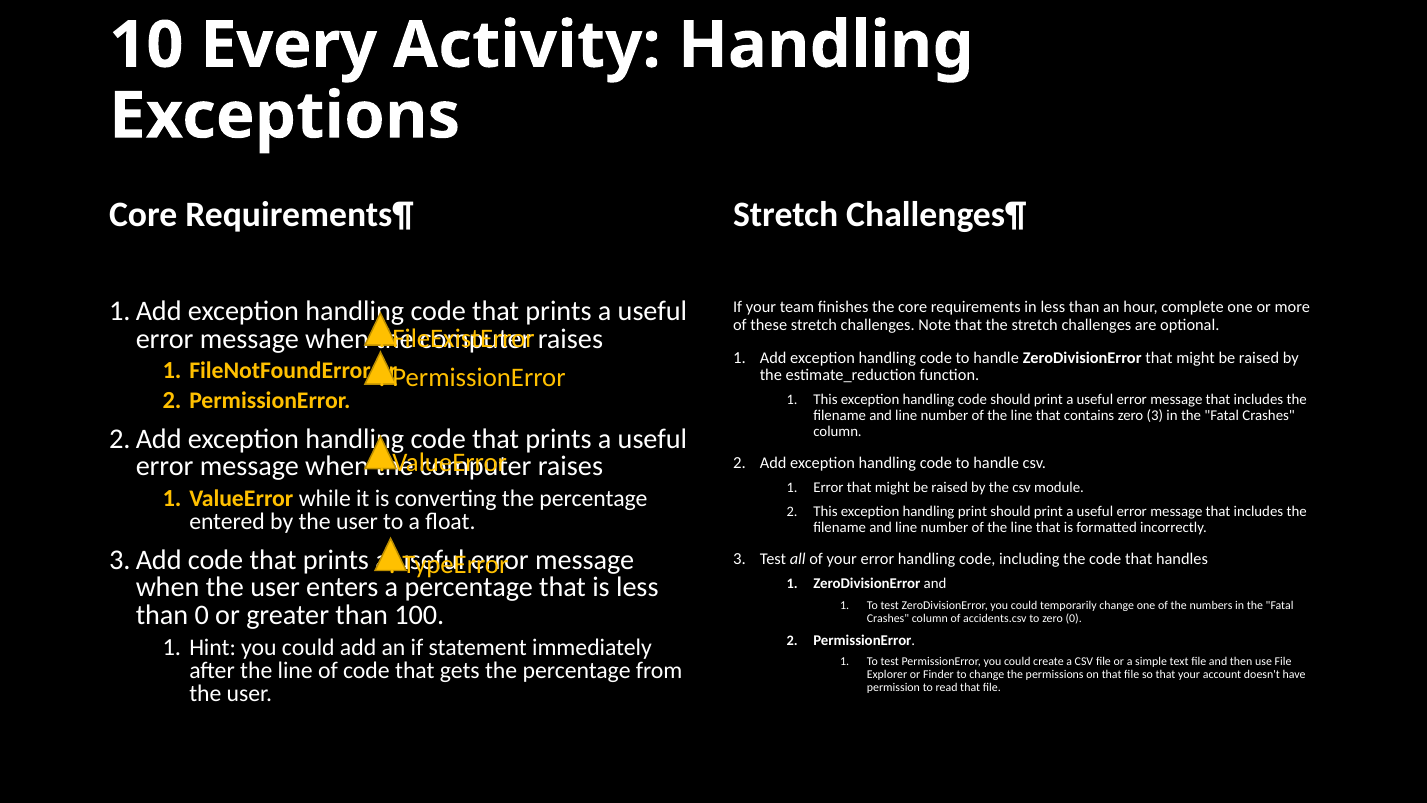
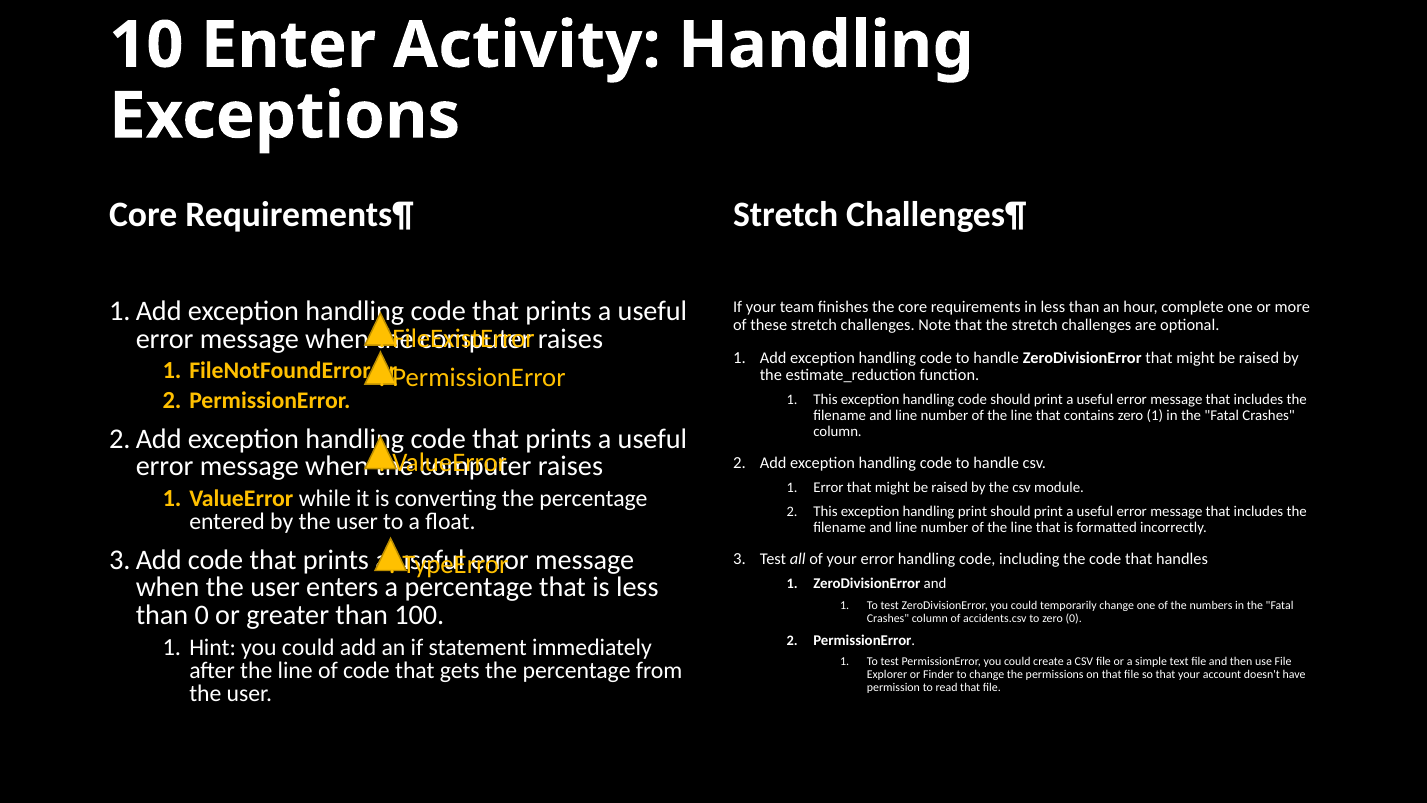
Every: Every -> Enter (288, 45)
zero 3: 3 -> 1 (1155, 416)
